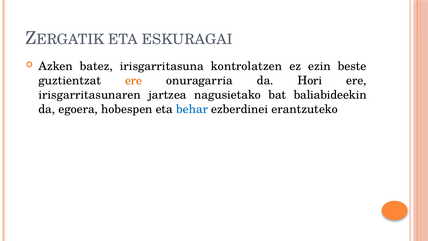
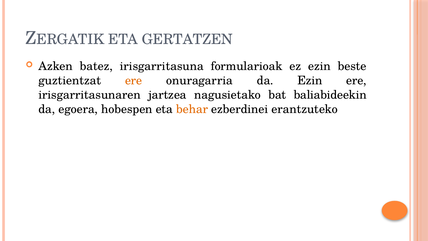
ESKURAGAI: ESKURAGAI -> GERTATZEN (187, 39)
kontrolatzen: kontrolatzen -> formularioak (247, 66)
da Hori: Hori -> Ezin (310, 81)
behar colour: blue -> orange (192, 109)
